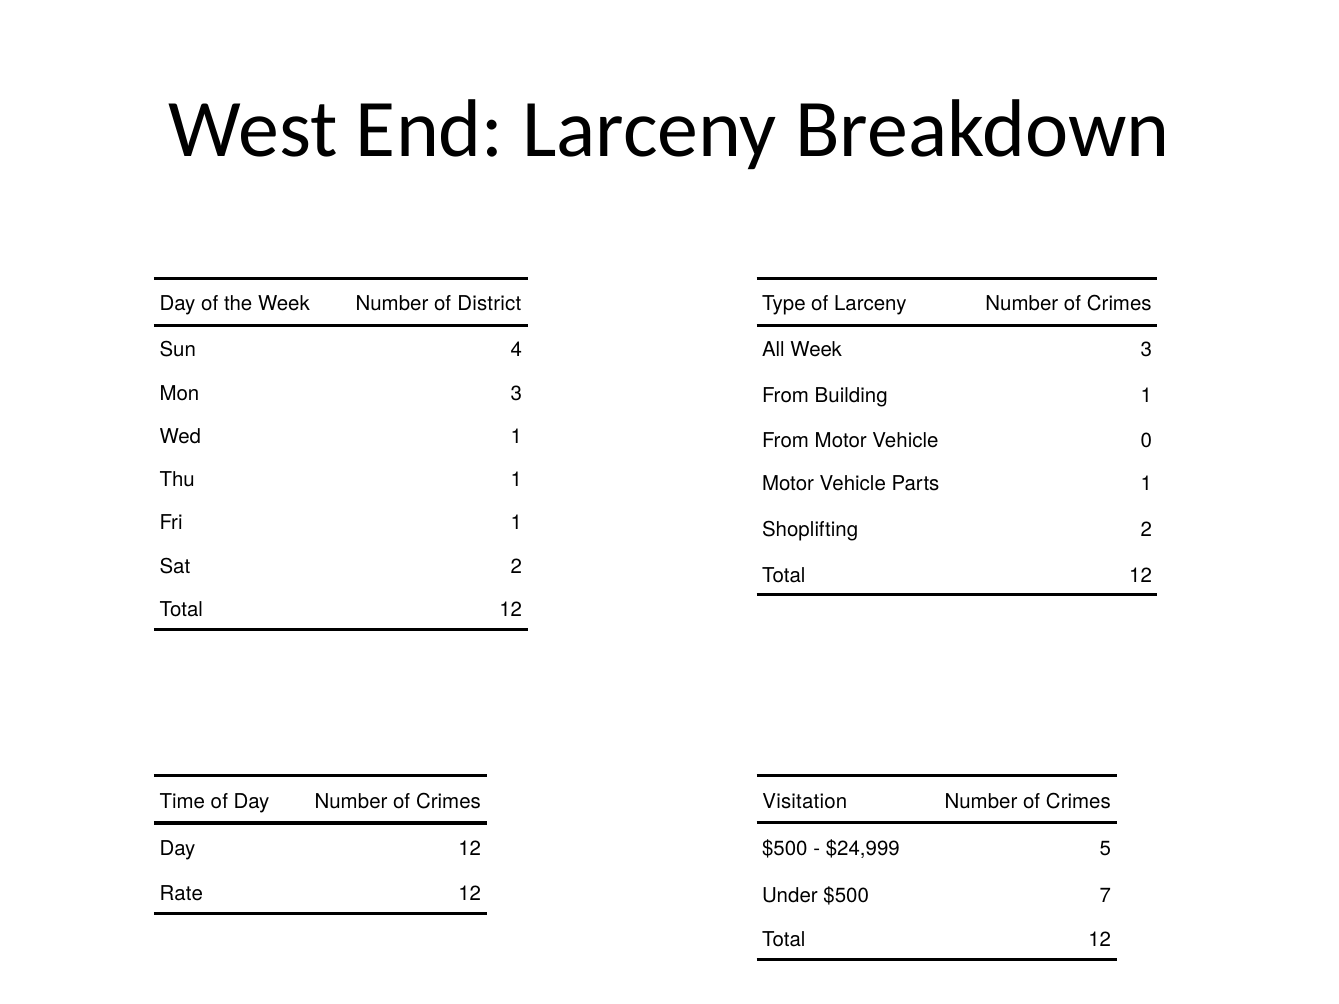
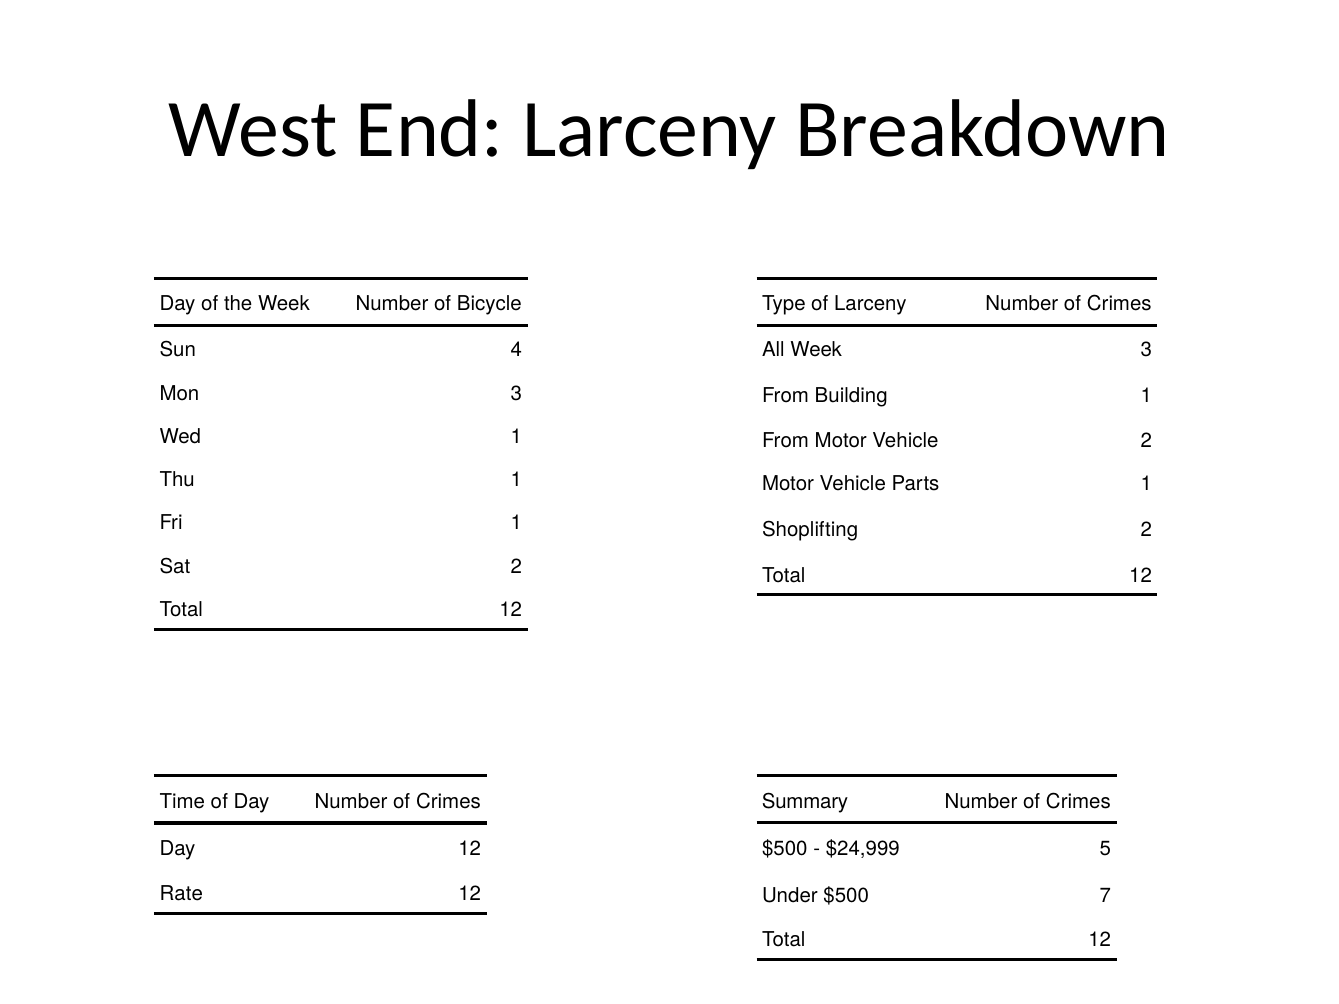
District: District -> Bicycle (489, 304)
Vehicle 0: 0 -> 2 (1146, 441)
Visitation: Visitation -> Summary (805, 802)
